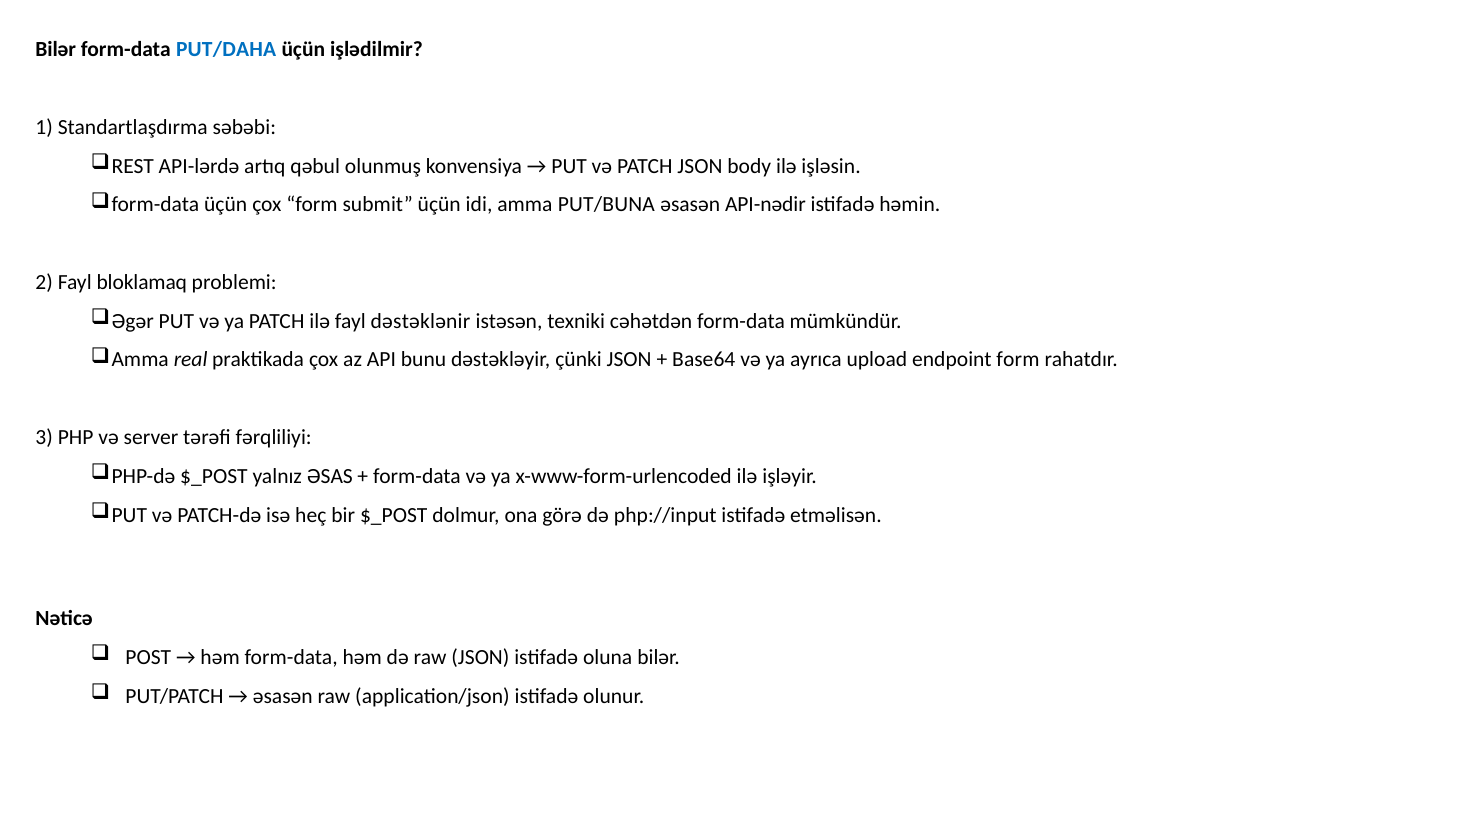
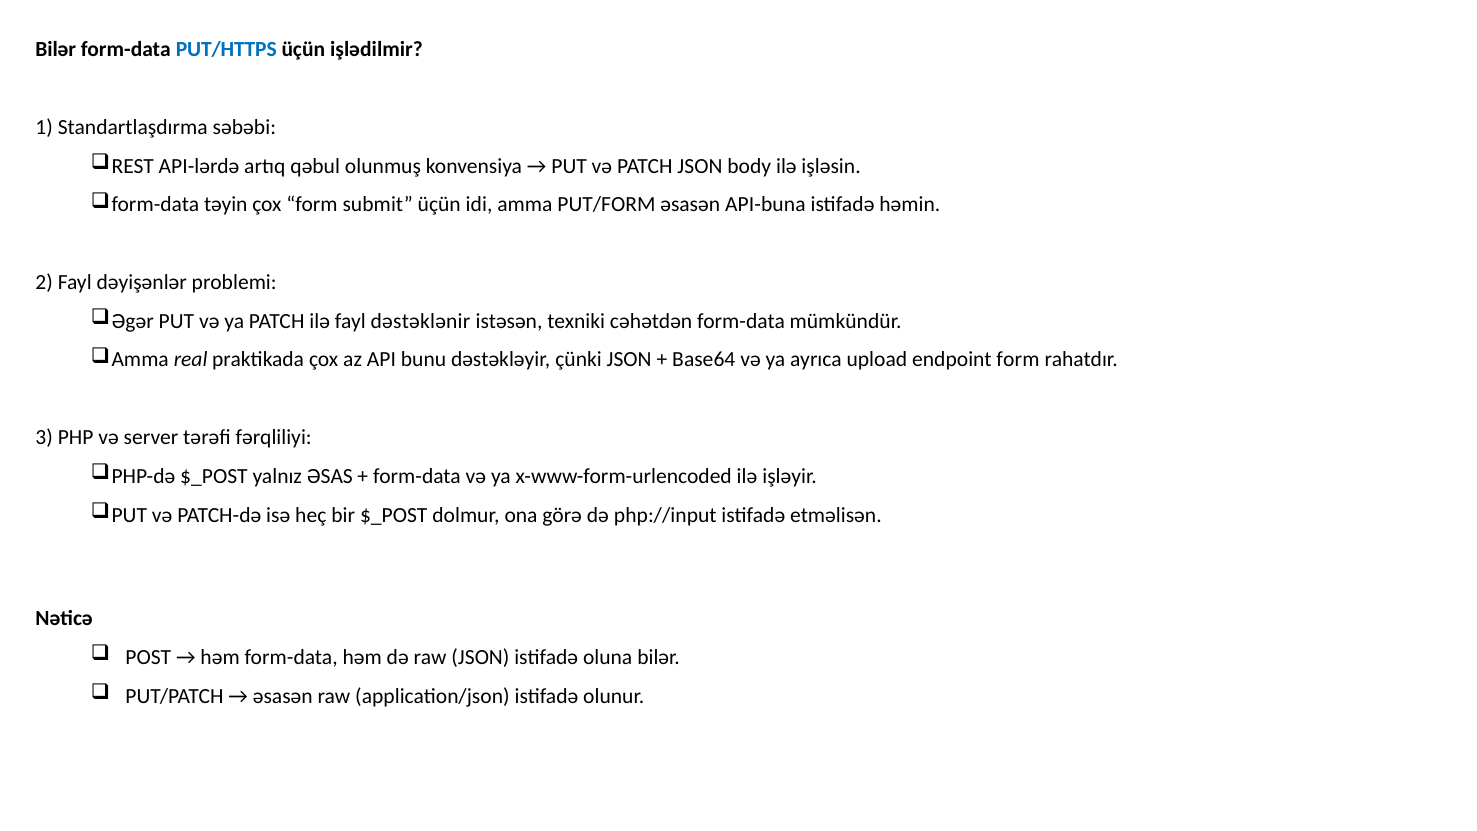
PUT/DAHA: PUT/DAHA -> PUT/HTTPS (226, 49)
üçün: üçün -> təyin (226, 205)
PUT/BUNA: PUT/BUNA -> PUT/FORM (606, 205)
API-nədir: API-nədir -> API-buna (765, 205)
bloklamaq: bloklamaq -> dəyişənlər (142, 282)
